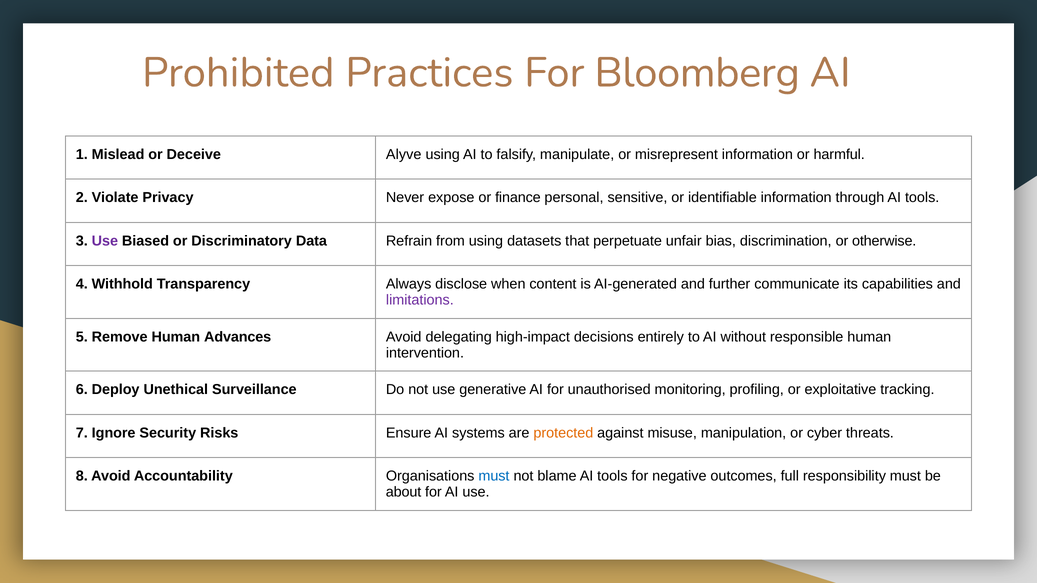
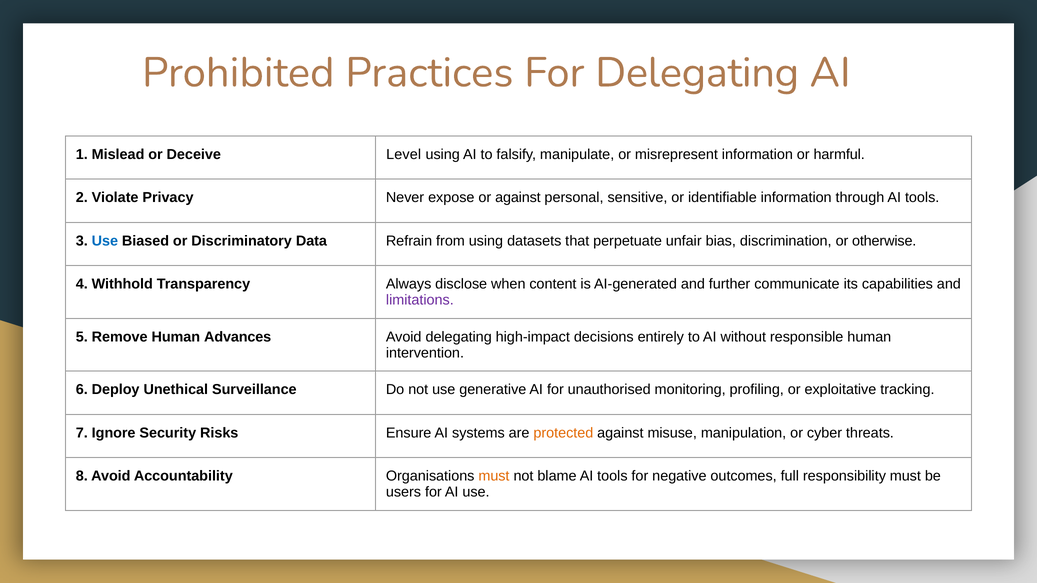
For Bloomberg: Bloomberg -> Delegating (697, 73)
Alyve: Alyve -> Level (404, 155)
or finance: finance -> against (518, 198)
Use colour: purple -> blue (105, 241)
must colour: blue -> orange (494, 476)
about: about -> users (403, 492)
